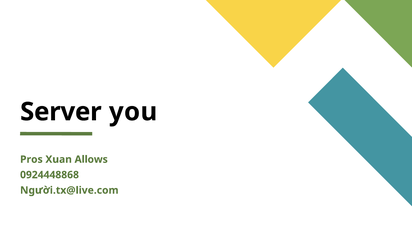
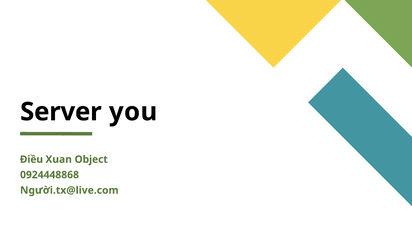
Pros: Pros -> Điều (31, 159)
Allows: Allows -> Object (91, 159)
